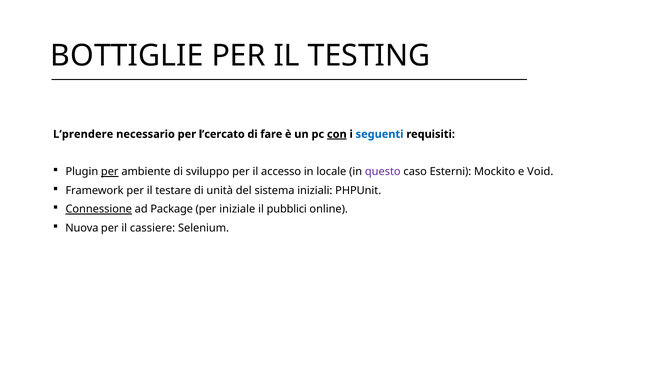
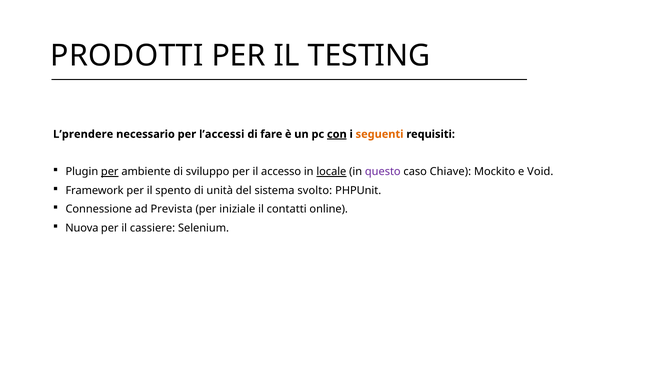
BOTTIGLIE: BOTTIGLIE -> PRODOTTI (127, 56)
l’cercato: l’cercato -> l’accessi (222, 134)
seguenti colour: blue -> orange (380, 134)
locale underline: none -> present (331, 172)
Esterni: Esterni -> Chiave (450, 172)
testare: testare -> spento (173, 191)
iniziali: iniziali -> svolto (315, 191)
Connessione underline: present -> none (99, 210)
Package: Package -> Prevista (172, 210)
pubblici: pubblici -> contatti (287, 210)
